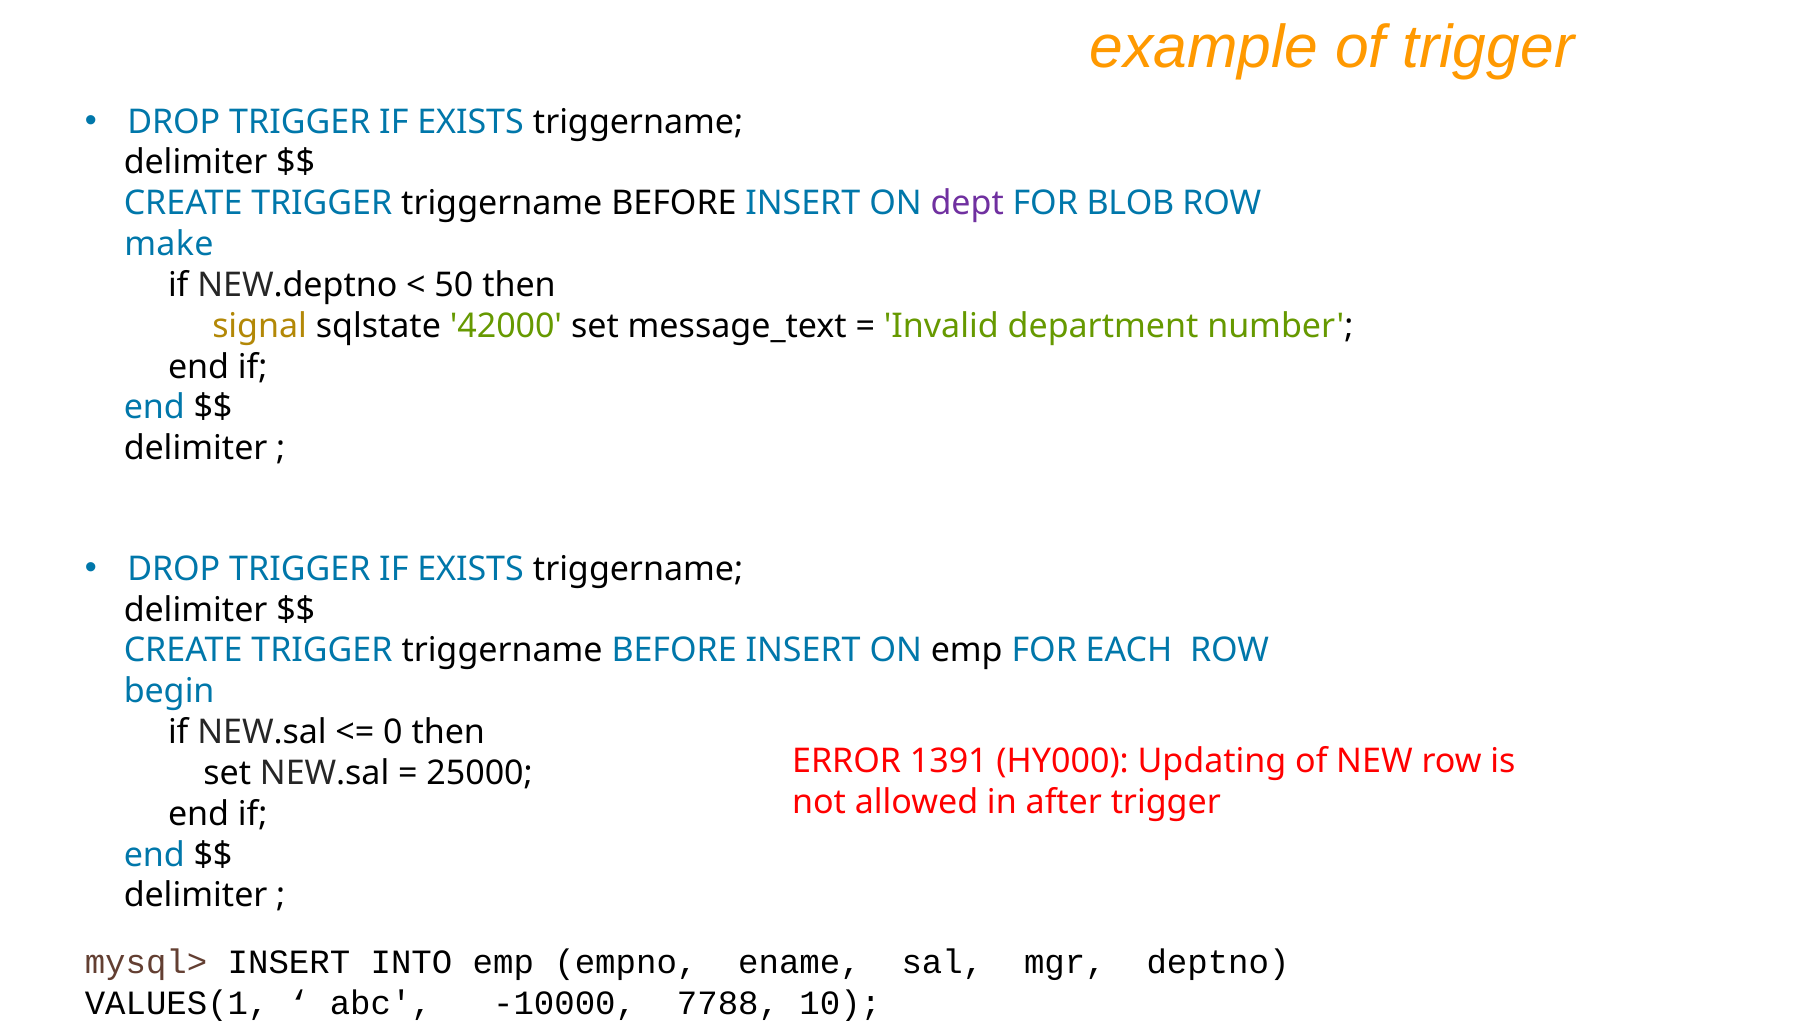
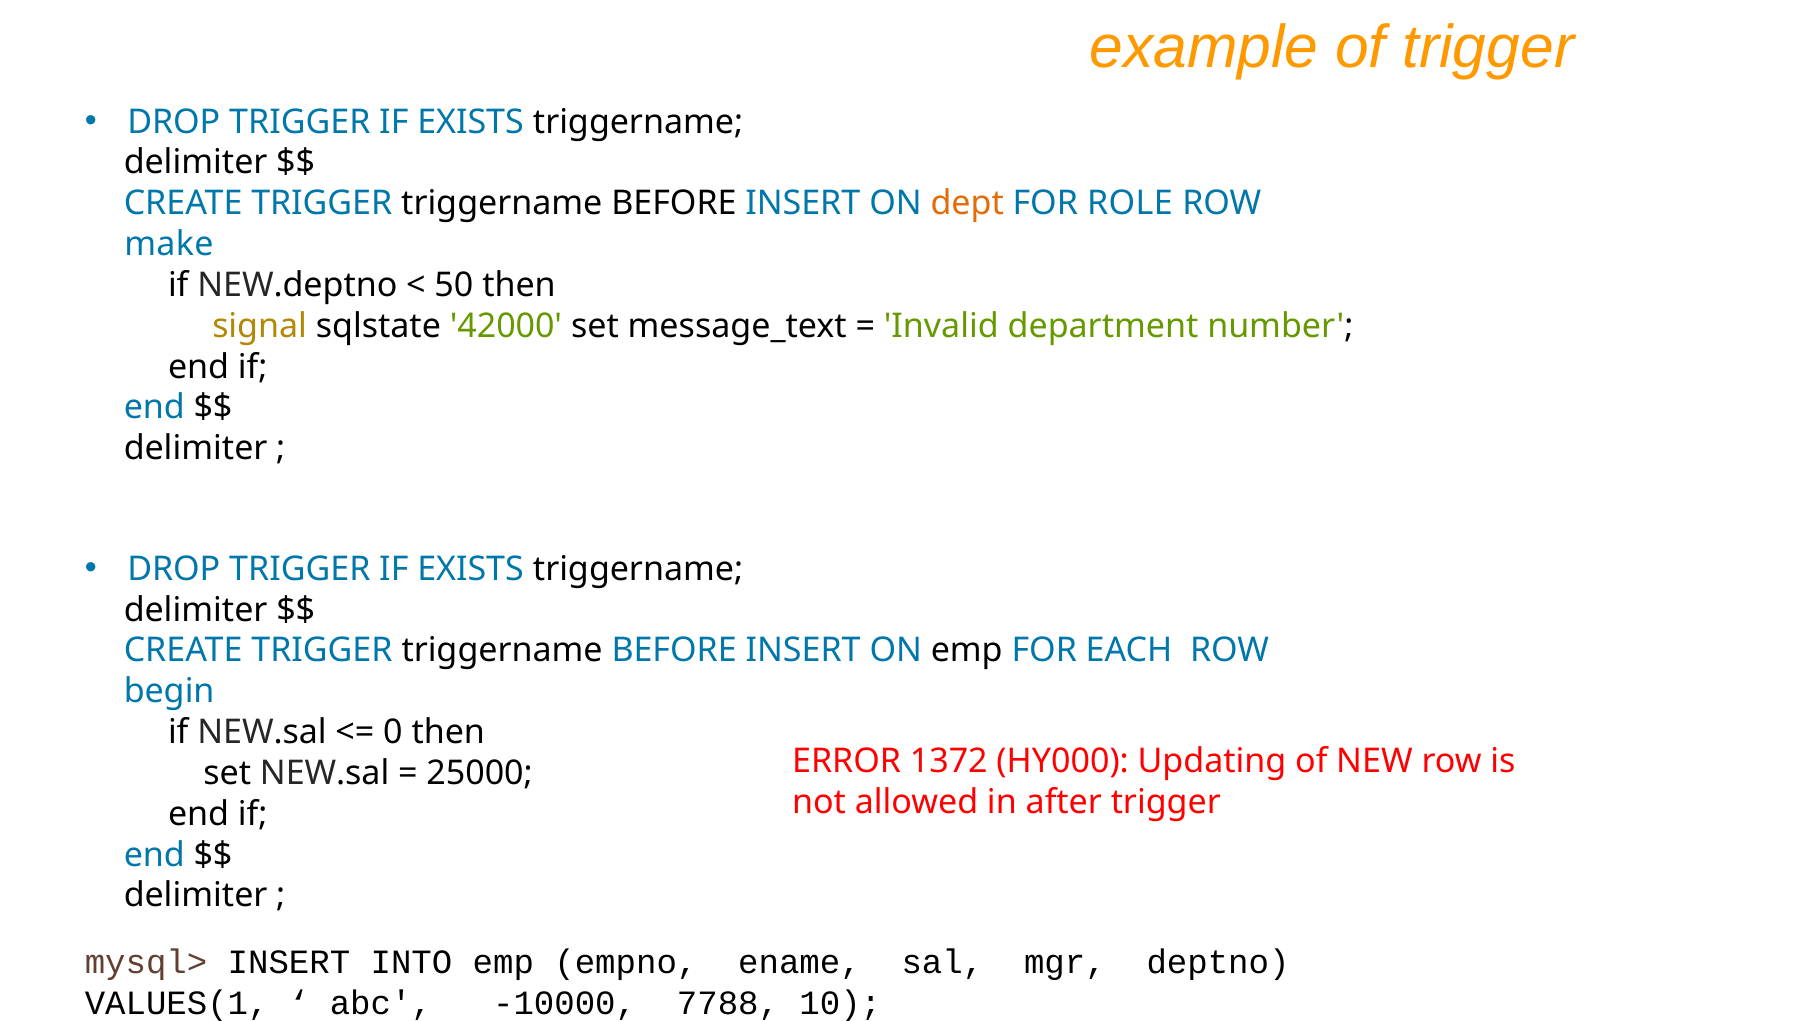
dept colour: purple -> orange (967, 204)
BLOB: BLOB -> ROLE (1130, 204)
1391: 1391 -> 1372 (949, 761)
